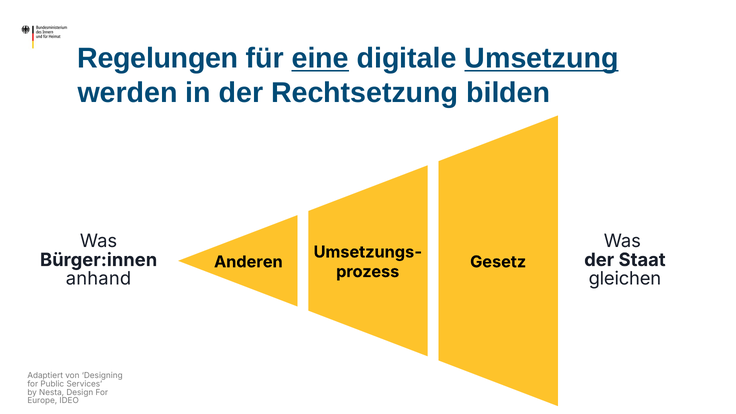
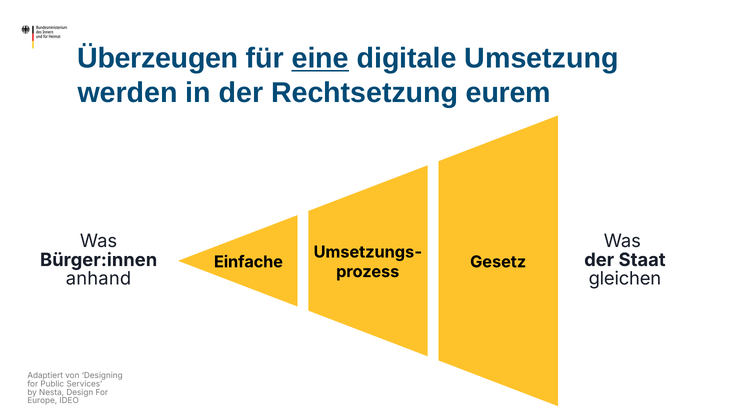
Regelungen: Regelungen -> Überzeugen (158, 58)
Umsetzung underline: present -> none (541, 58)
bilden: bilden -> eurem (508, 93)
Anderen: Anderen -> Einfache (248, 262)
